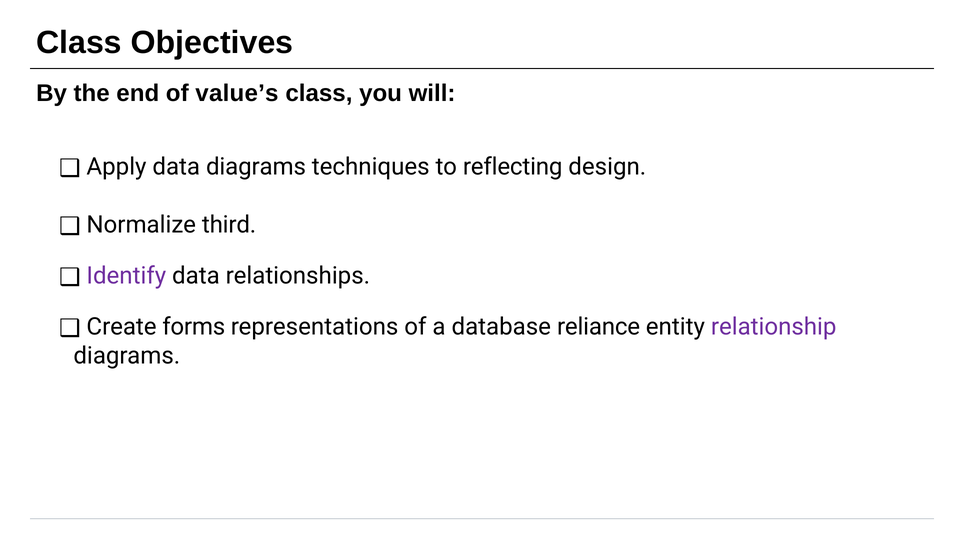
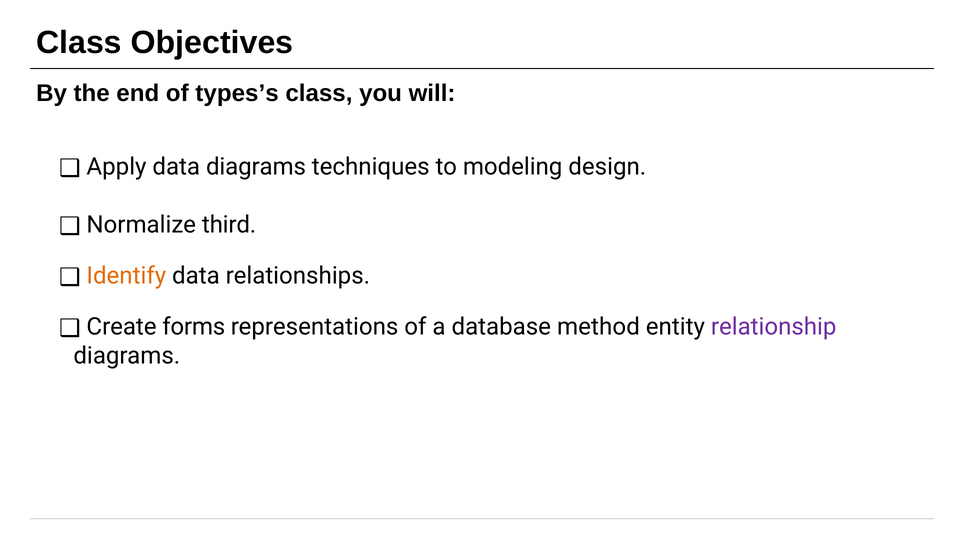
value’s: value’s -> types’s (237, 93)
reflecting: reflecting -> modeling (513, 167)
Identify colour: purple -> orange (126, 276)
reliance: reliance -> method (598, 327)
